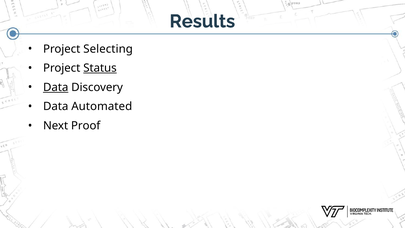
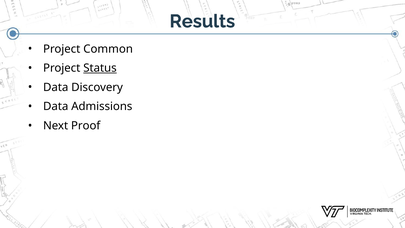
Selecting: Selecting -> Common (108, 49)
Data underline: present -> none (56, 87)
Automated: Automated -> Admissions (102, 106)
